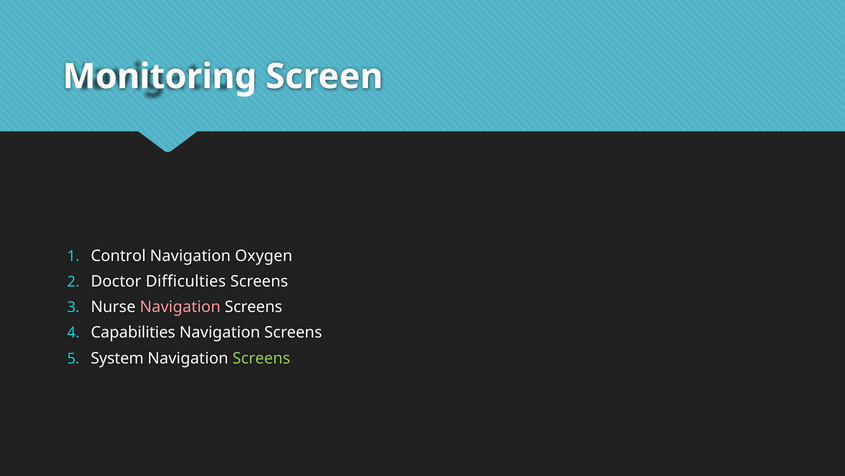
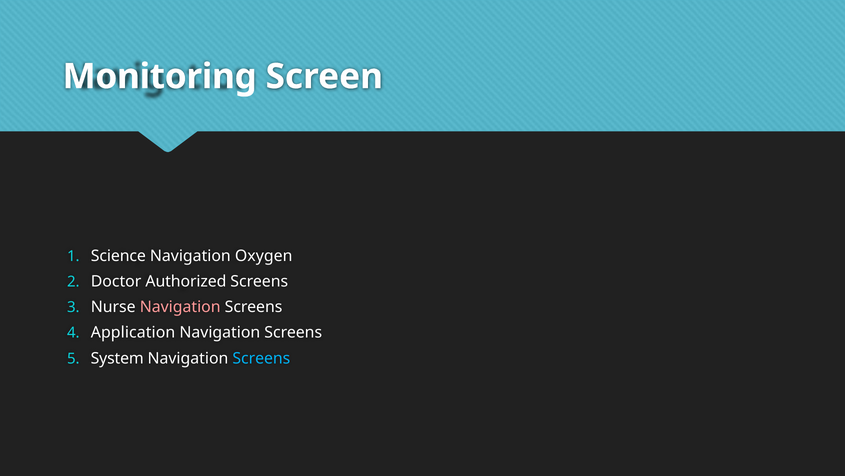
Control: Control -> Science (118, 256)
Difficulties: Difficulties -> Authorized (186, 281)
Capabilities: Capabilities -> Application (133, 332)
Screens colour: light green -> light blue (261, 358)
